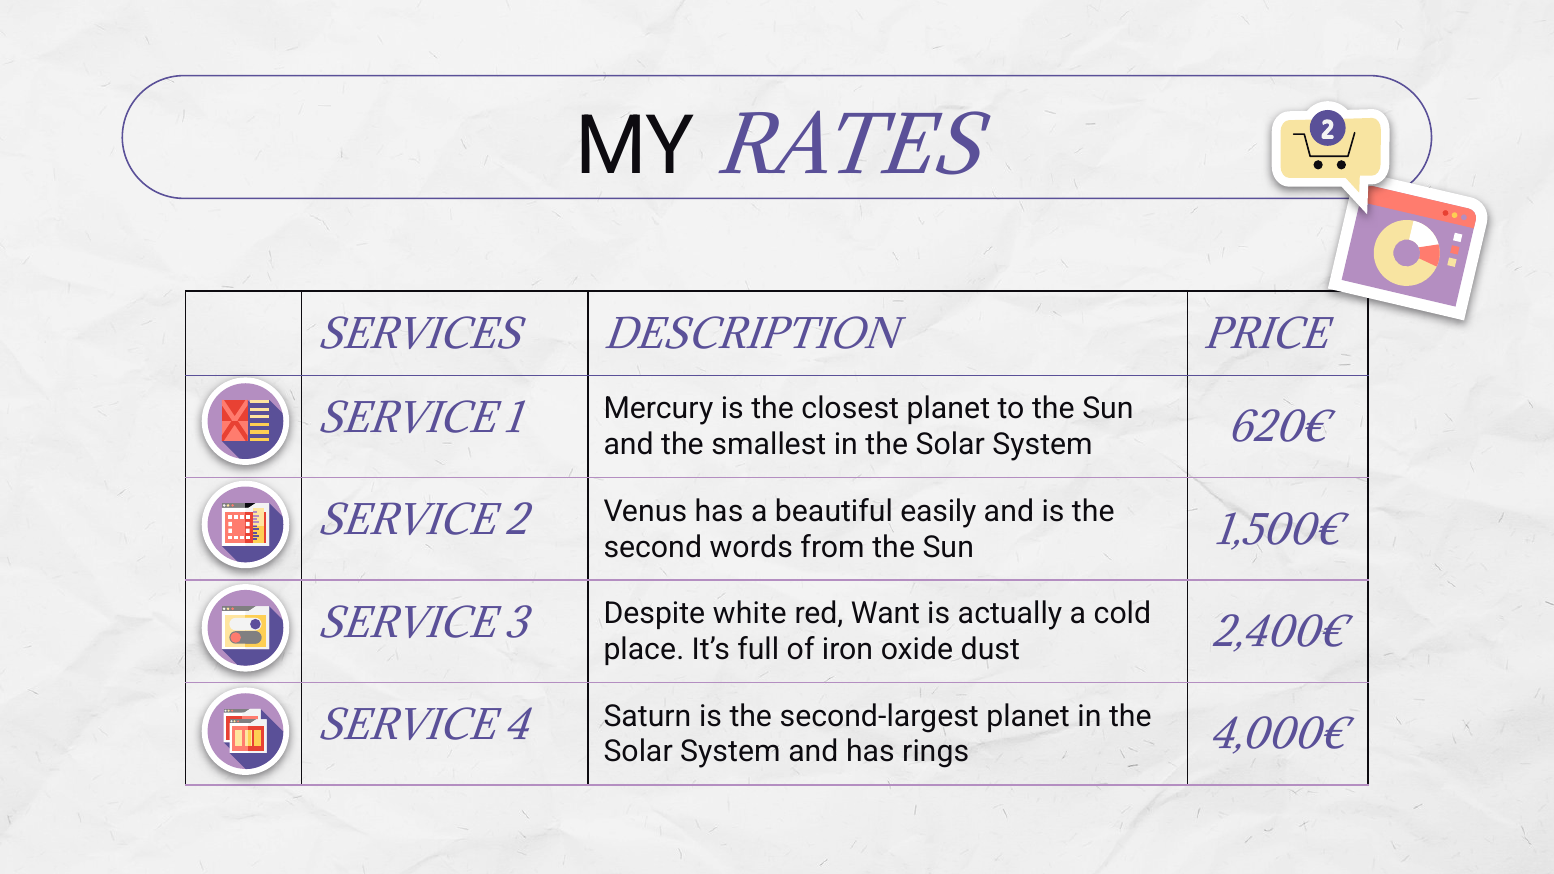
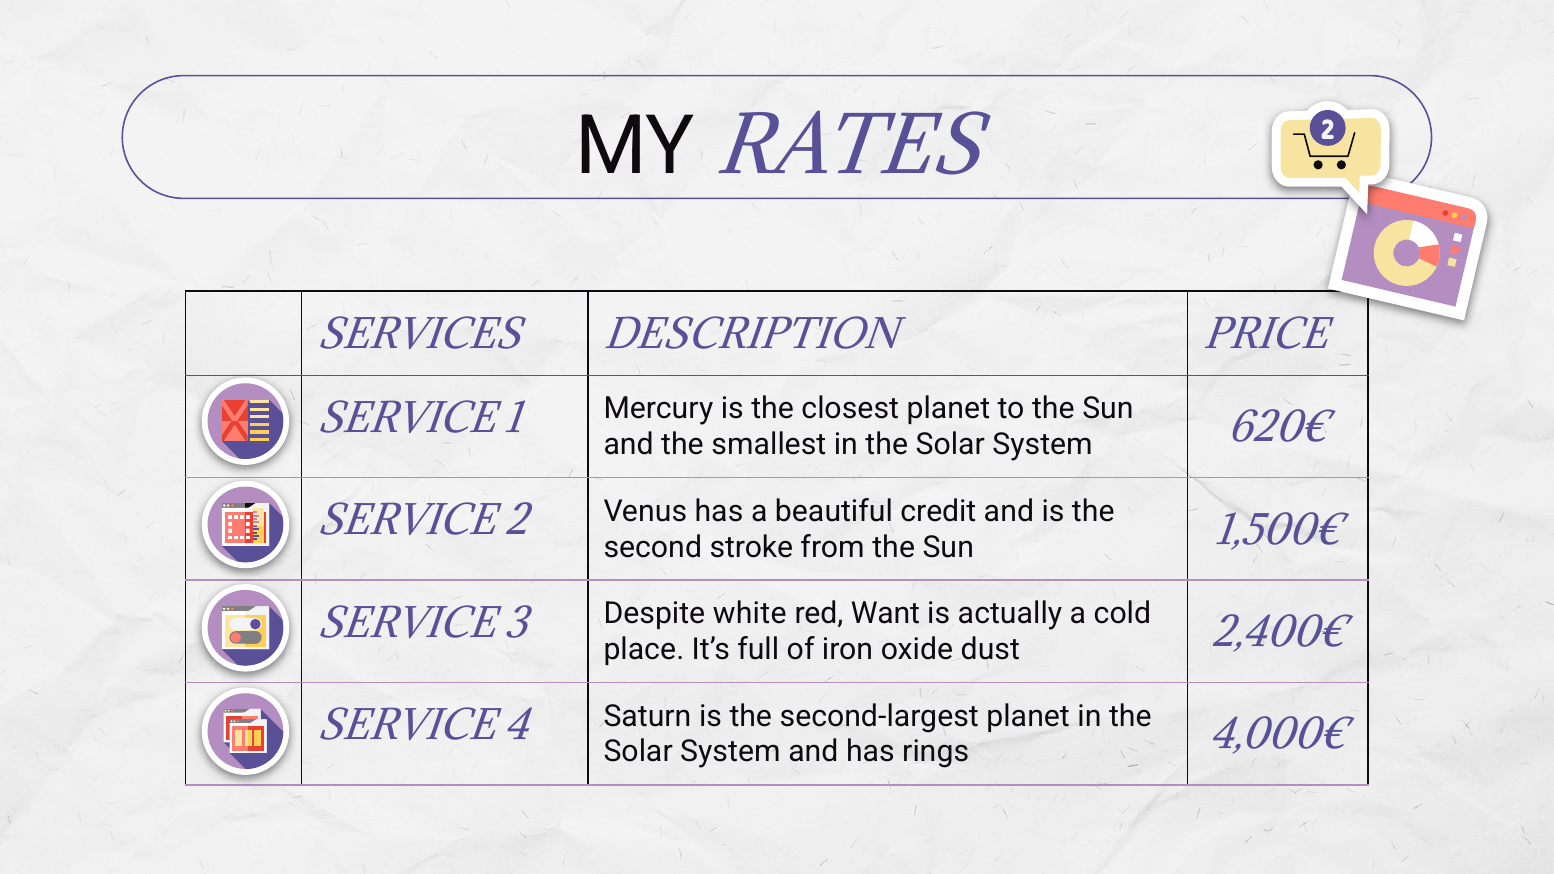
easily: easily -> credit (938, 511)
words: words -> stroke (751, 547)
